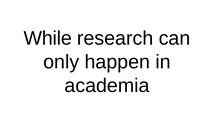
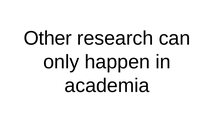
While: While -> Other (48, 38)
